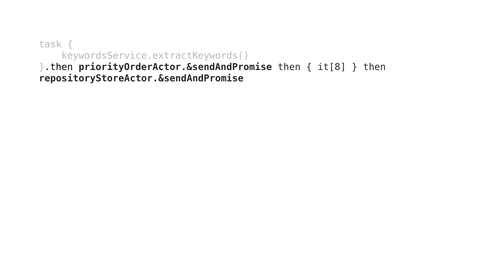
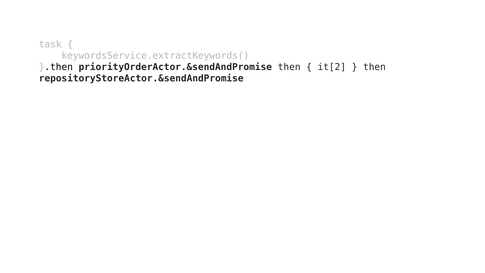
it[8: it[8 -> it[2 (332, 67)
